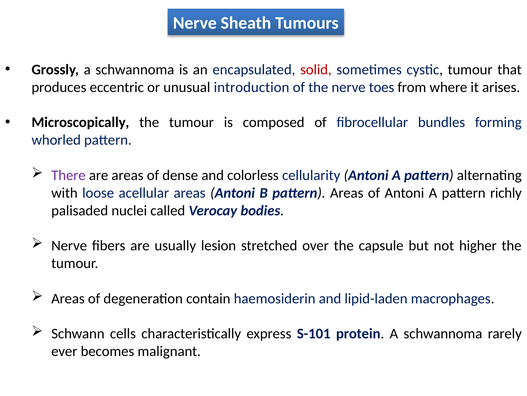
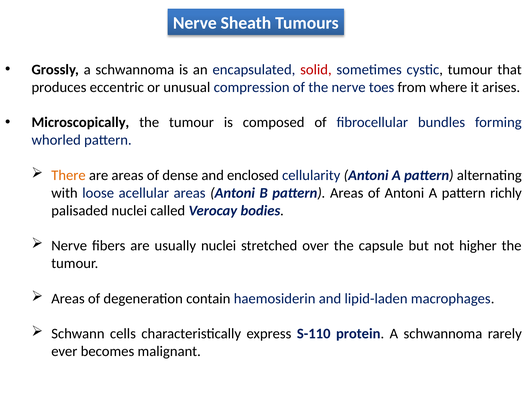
introduction: introduction -> compression (252, 87)
There colour: purple -> orange (68, 175)
colorless: colorless -> enclosed (253, 175)
usually lesion: lesion -> nuclei (219, 245)
S-101: S-101 -> S-110 (314, 333)
